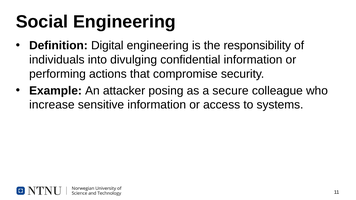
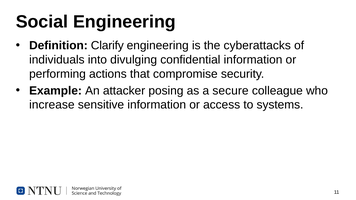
Digital: Digital -> Clarify (107, 46)
responsibility: responsibility -> cyberattacks (257, 46)
